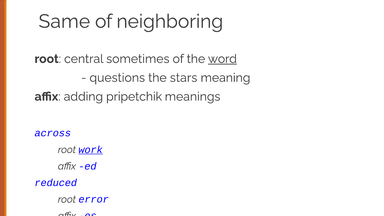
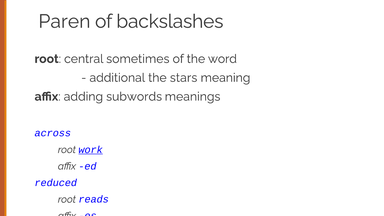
Same: Same -> Paren (64, 21)
neighboring: neighboring -> backslashes (170, 21)
word underline: present -> none (222, 59)
questions: questions -> additional (117, 78)
pripetchik: pripetchik -> subwords (134, 97)
error: error -> reads (94, 199)
